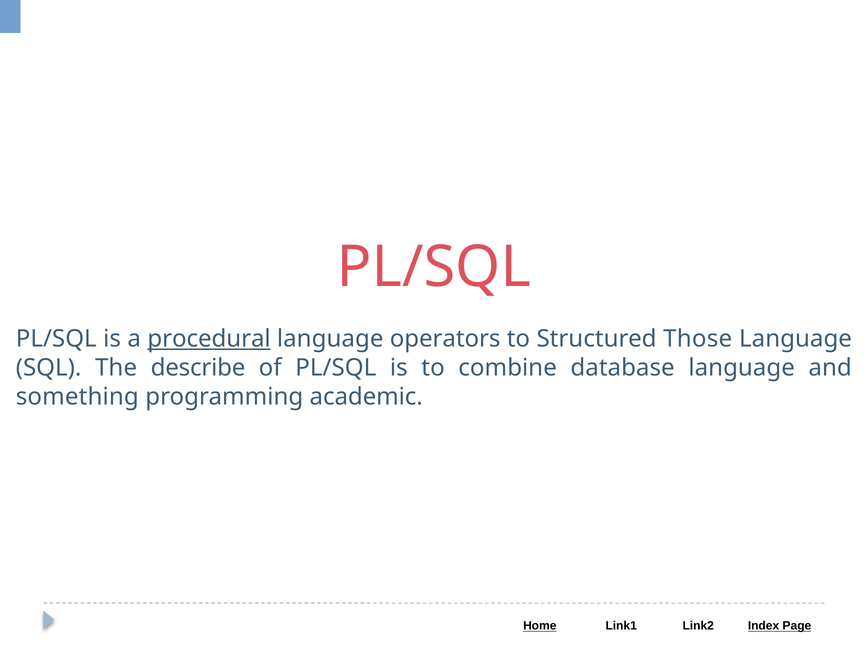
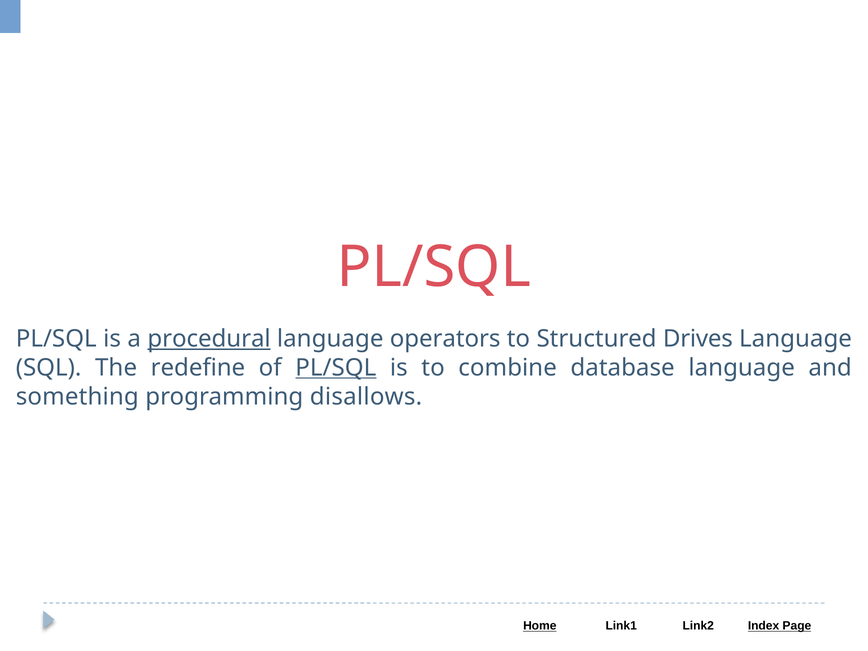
Those: Those -> Drives (698, 339)
describe: describe -> redefine (198, 368)
PL/SQL underline: none -> present (336, 368)
academic: academic -> disallows (366, 397)
